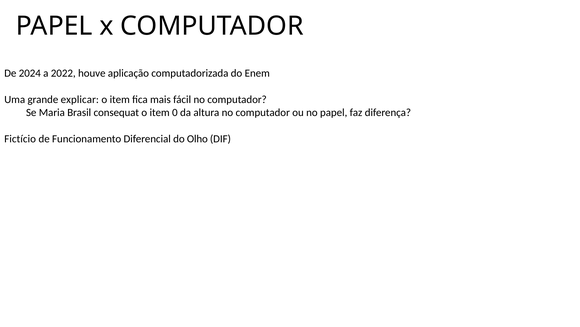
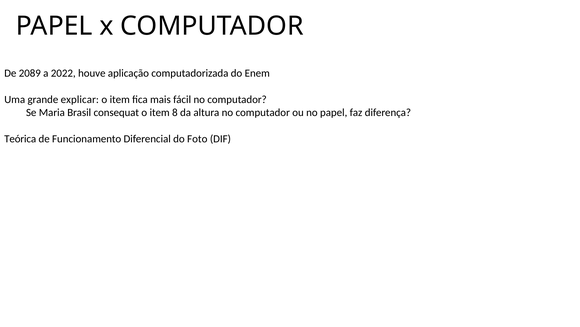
2024: 2024 -> 2089 (30, 73)
0: 0 -> 8 (175, 112)
Fictício: Fictício -> Teórica (20, 138)
Olho: Olho -> Foto (197, 138)
